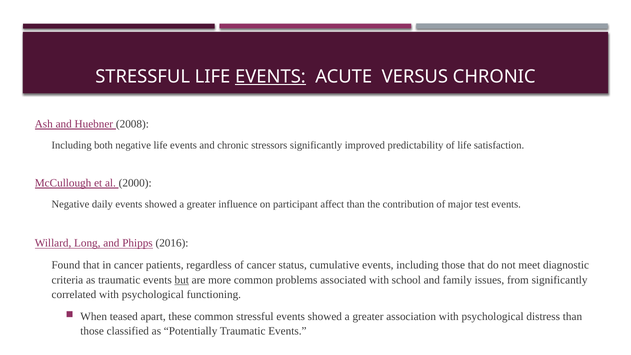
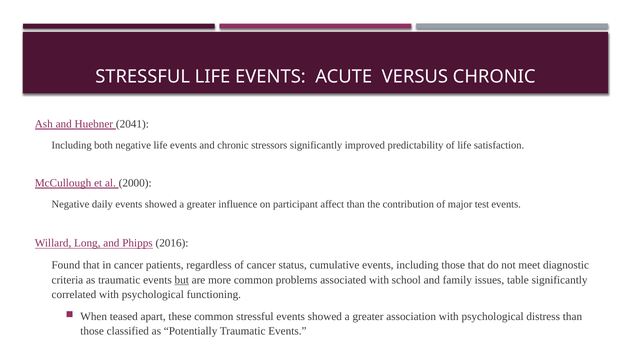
EVENTS underline: present -> none (270, 77)
2008: 2008 -> 2041 (132, 124)
from: from -> table (518, 280)
